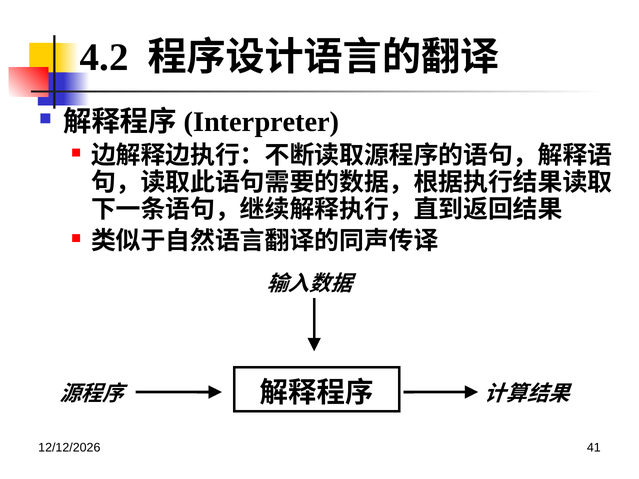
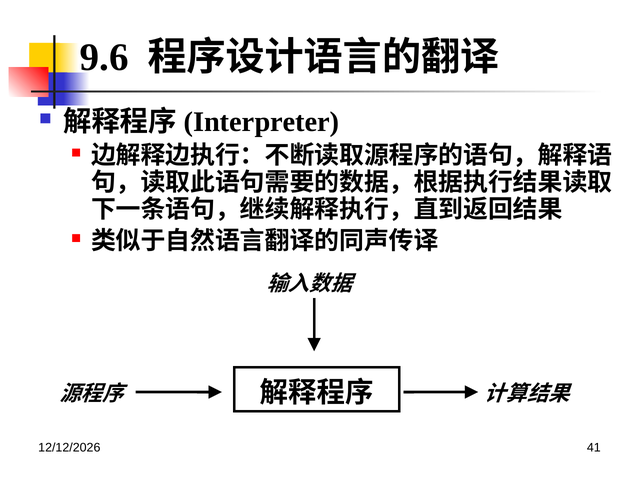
4.2: 4.2 -> 9.6 (104, 58)
